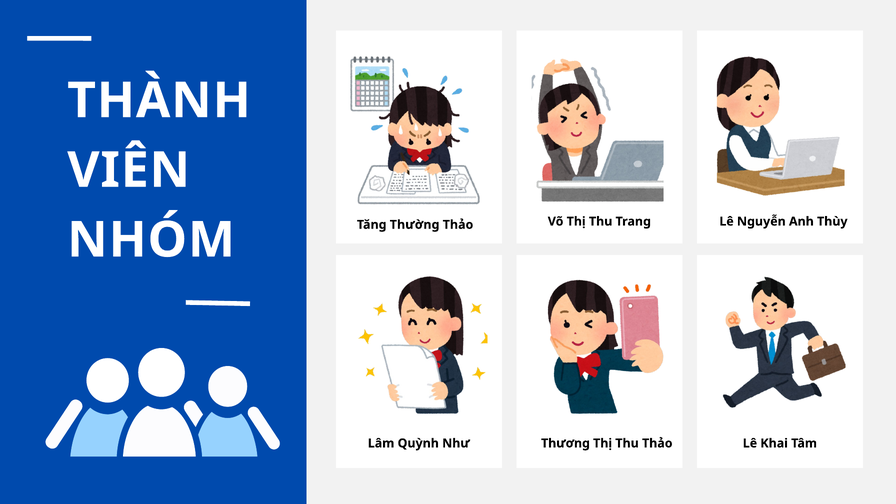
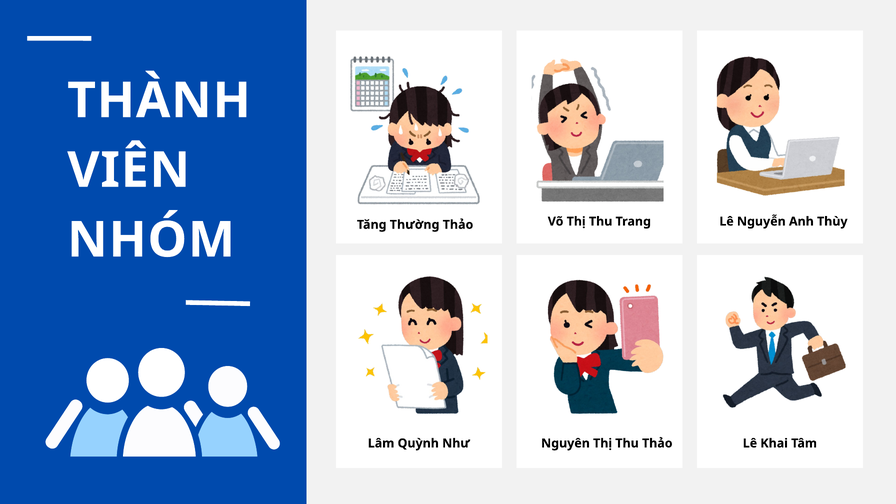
Thương: Thương -> Nguyên (565, 443)
